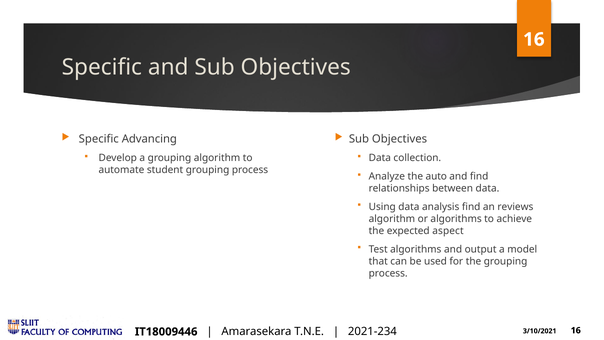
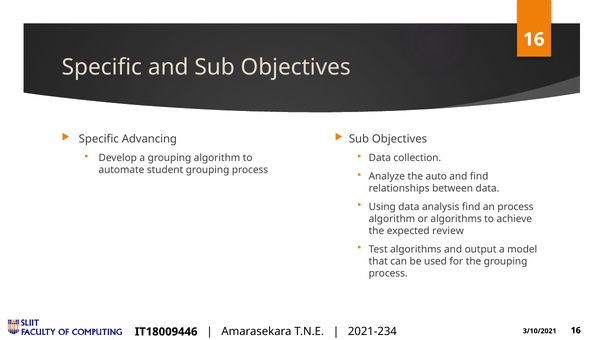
an reviews: reviews -> process (515, 207)
aspect: aspect -> review (448, 231)
